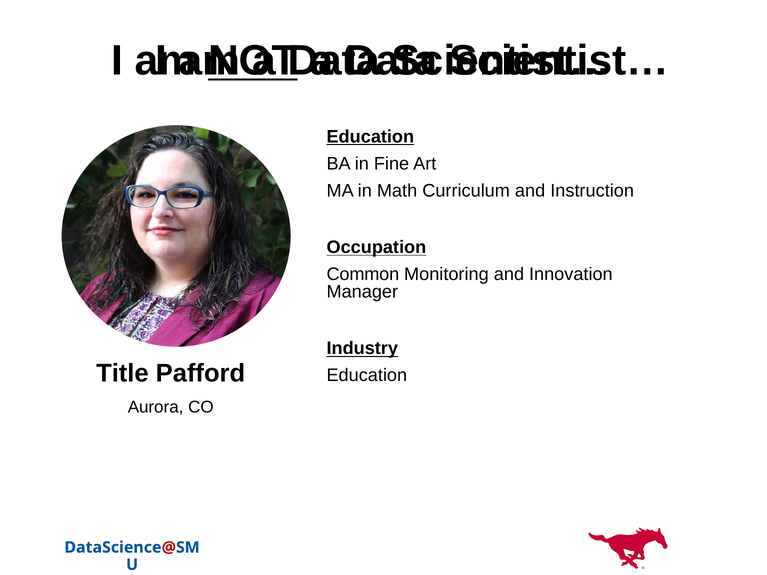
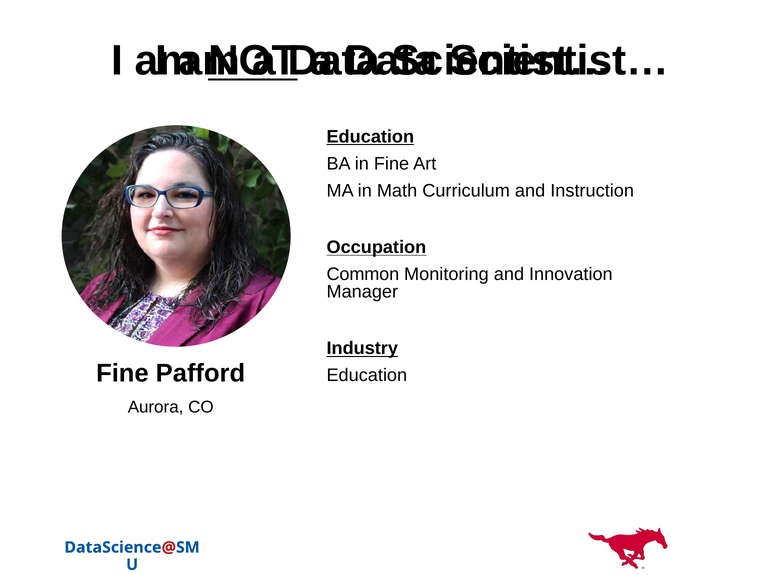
Title: Title -> Fine (122, 374)
